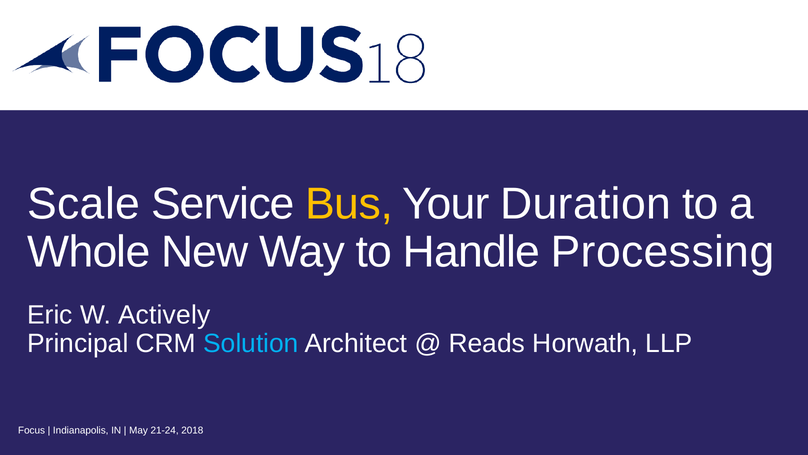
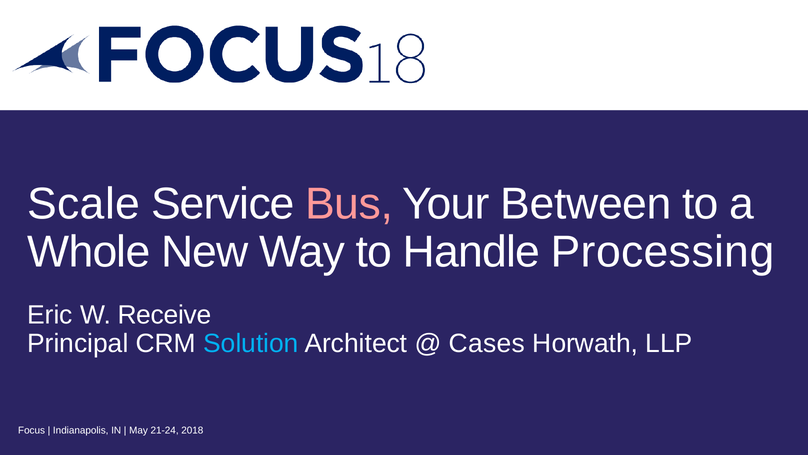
Bus colour: yellow -> pink (349, 204)
Duration: Duration -> Between (586, 204)
Actively: Actively -> Receive (165, 315)
Reads: Reads -> Cases (487, 343)
